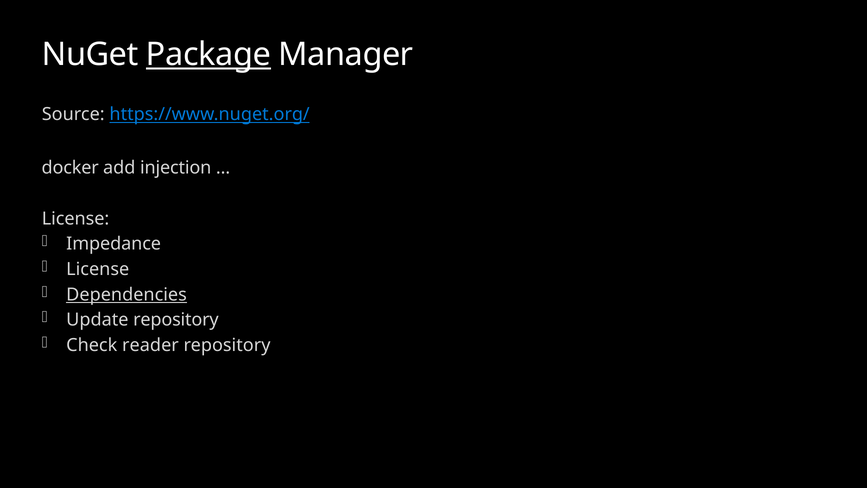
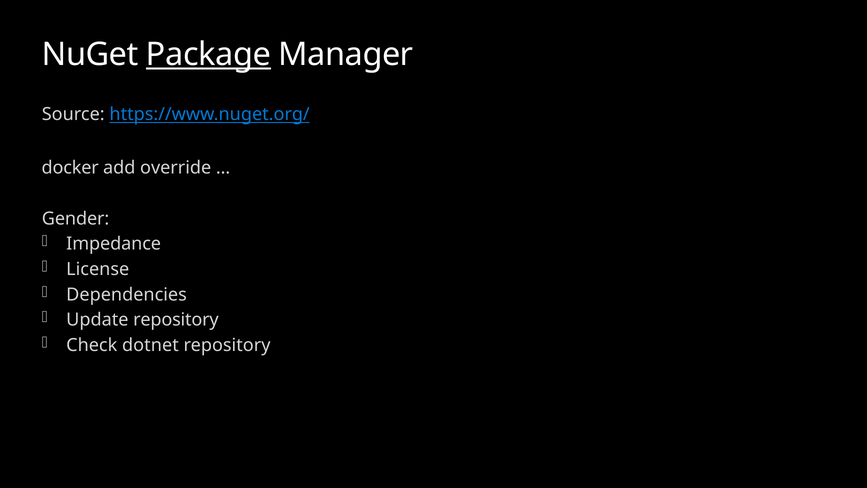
injection: injection -> override (176, 168)
License: License -> Gender (76, 218)
Dependencies underline: present -> none (127, 294)
reader: reader -> dotnet (150, 345)
